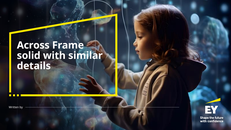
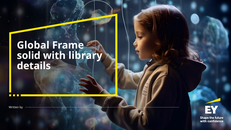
Across: Across -> Global (33, 45)
similar: similar -> library (85, 56)
